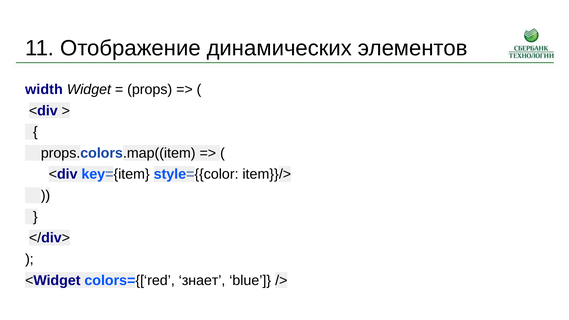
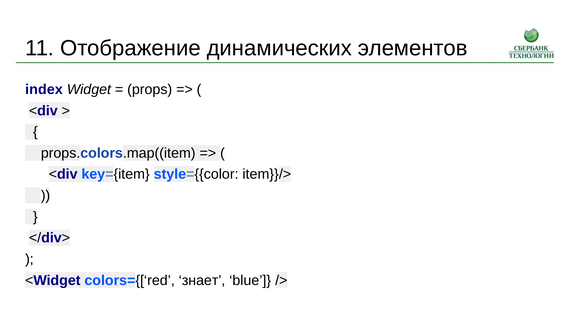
width: width -> index (44, 89)
